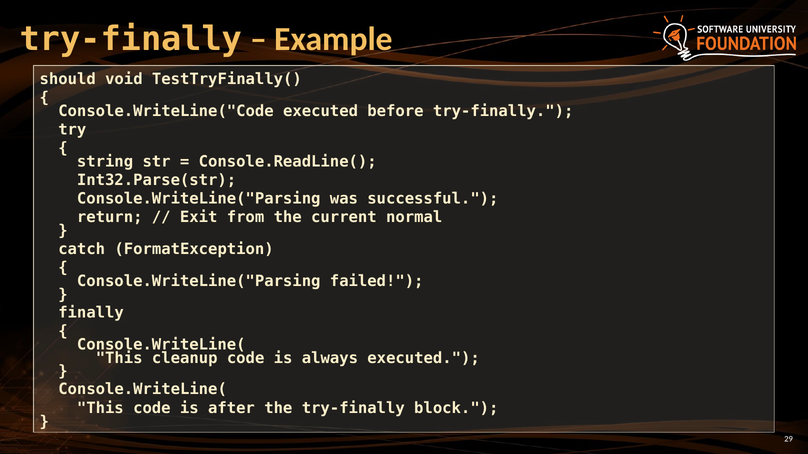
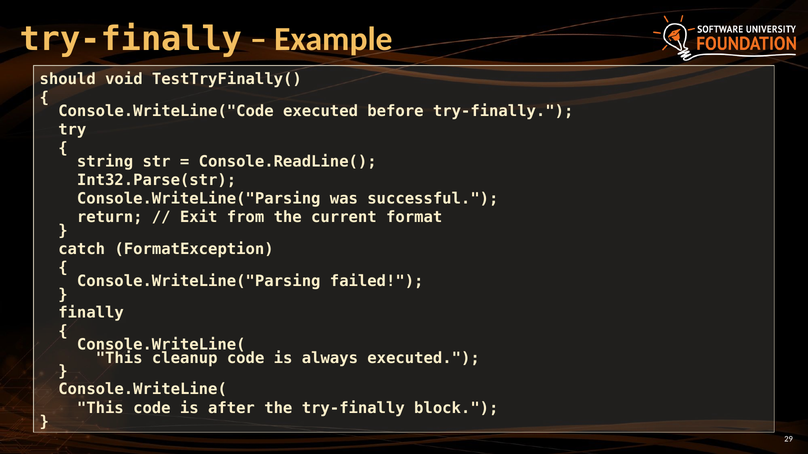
normal: normal -> format (414, 218)
